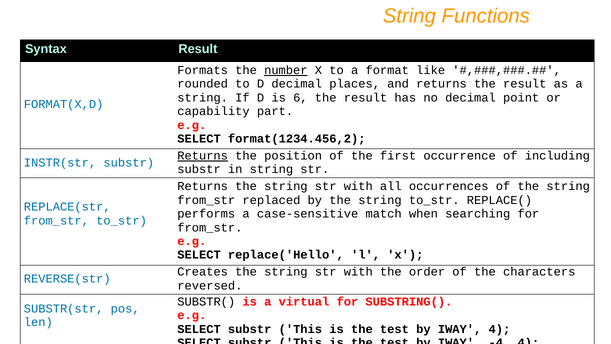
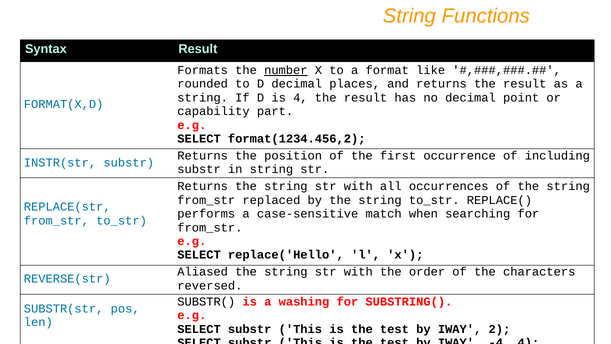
is 6: 6 -> 4 (300, 98)
Returns underline: present -> none (203, 156)
Creates: Creates -> Aliased (203, 272)
virtual: virtual -> washing (304, 302)
IWAY 4: 4 -> 2 (499, 329)
